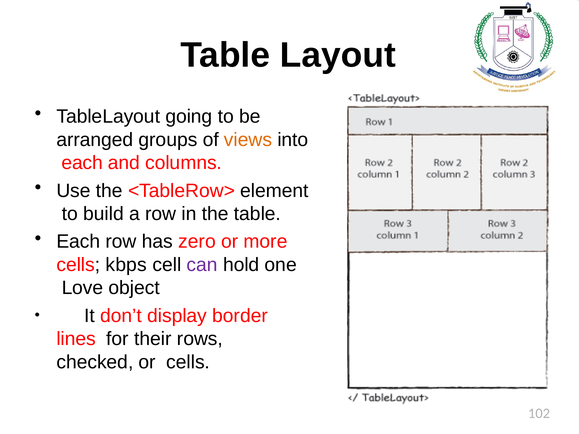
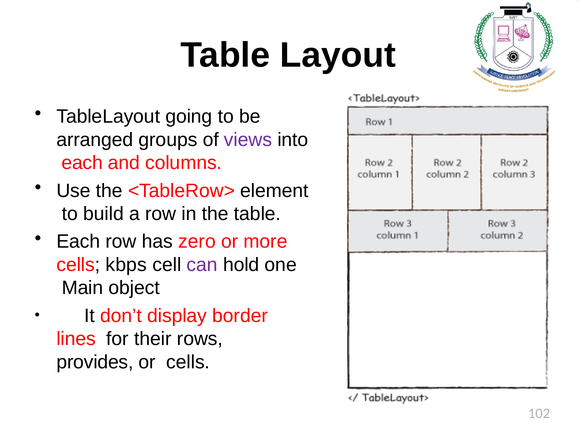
views colour: orange -> purple (248, 140)
Love: Love -> Main (82, 288)
checked: checked -> provides (95, 362)
